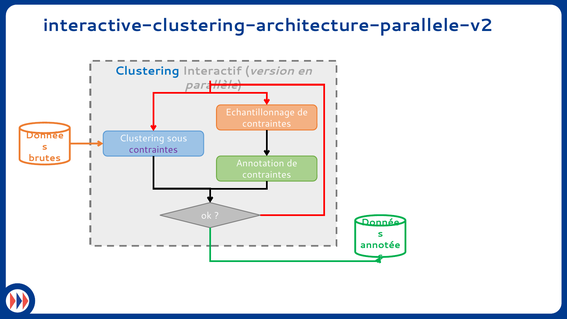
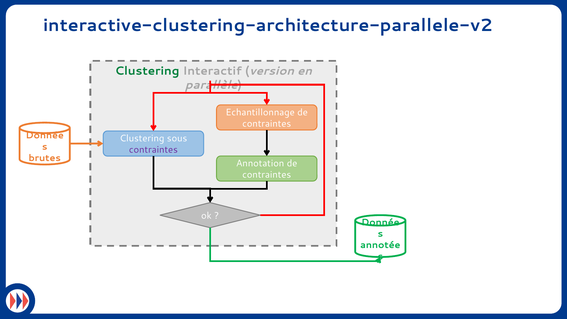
Clustering colour: blue -> green (147, 71)
